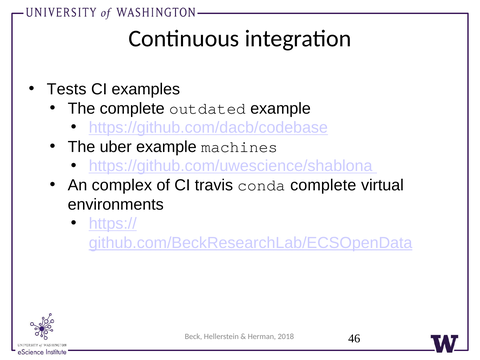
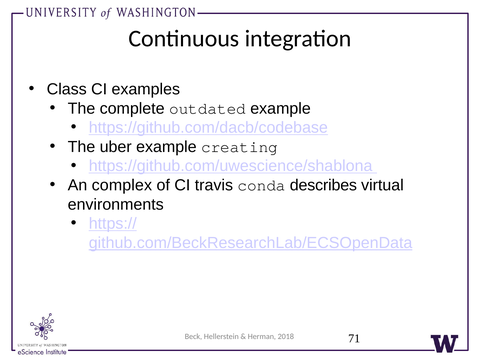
Tests: Tests -> Class (67, 89)
machines: machines -> creating (239, 147)
conda complete: complete -> describes (323, 185)
46: 46 -> 71 (354, 339)
